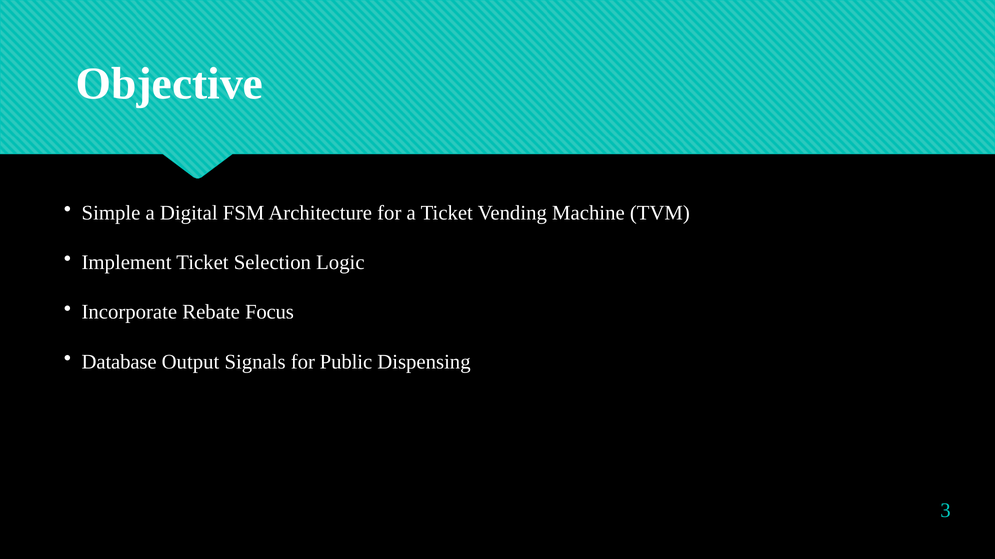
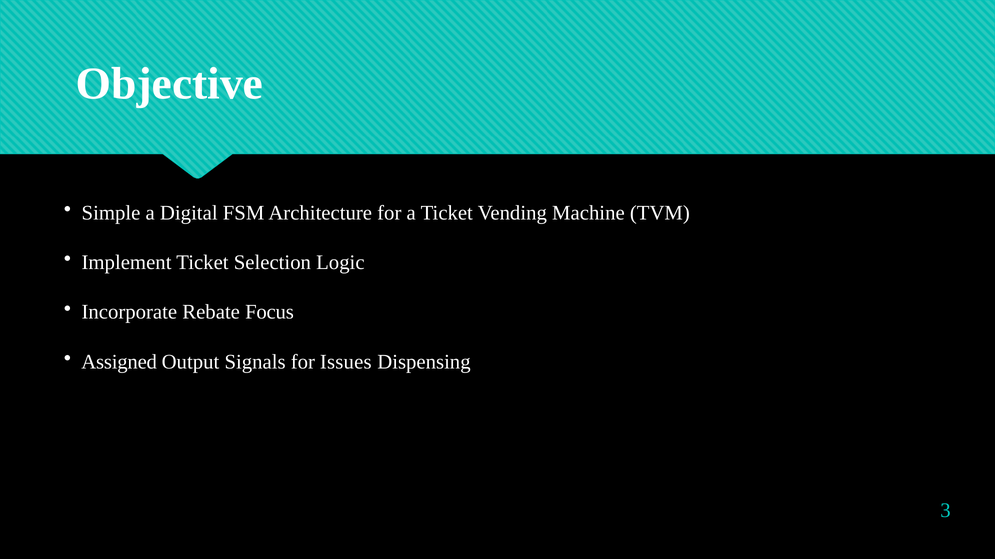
Database: Database -> Assigned (119, 362)
Public: Public -> Issues (346, 362)
